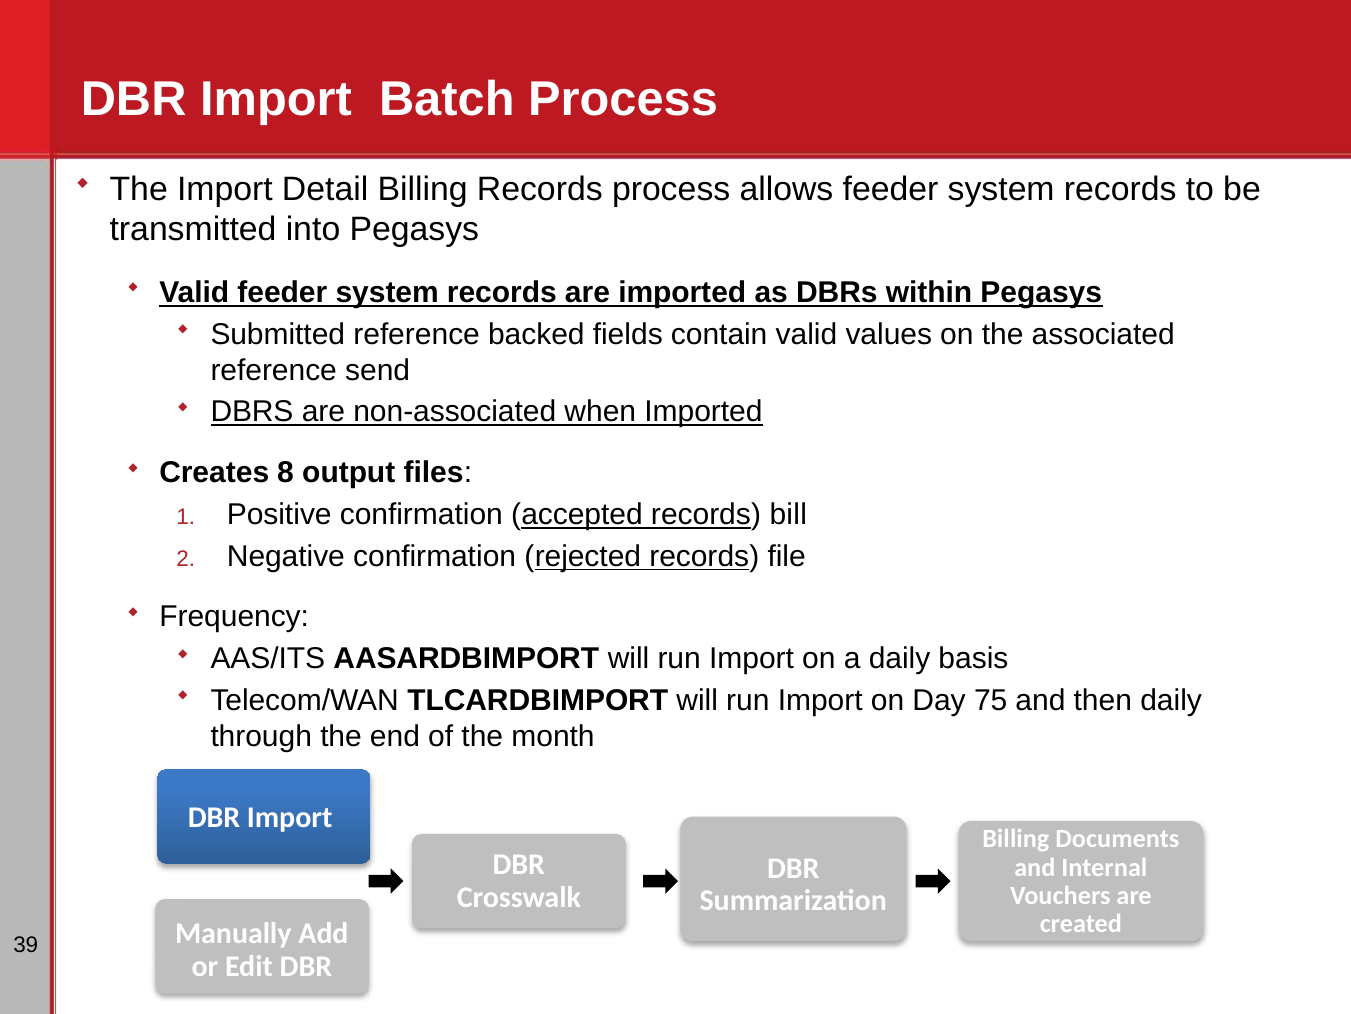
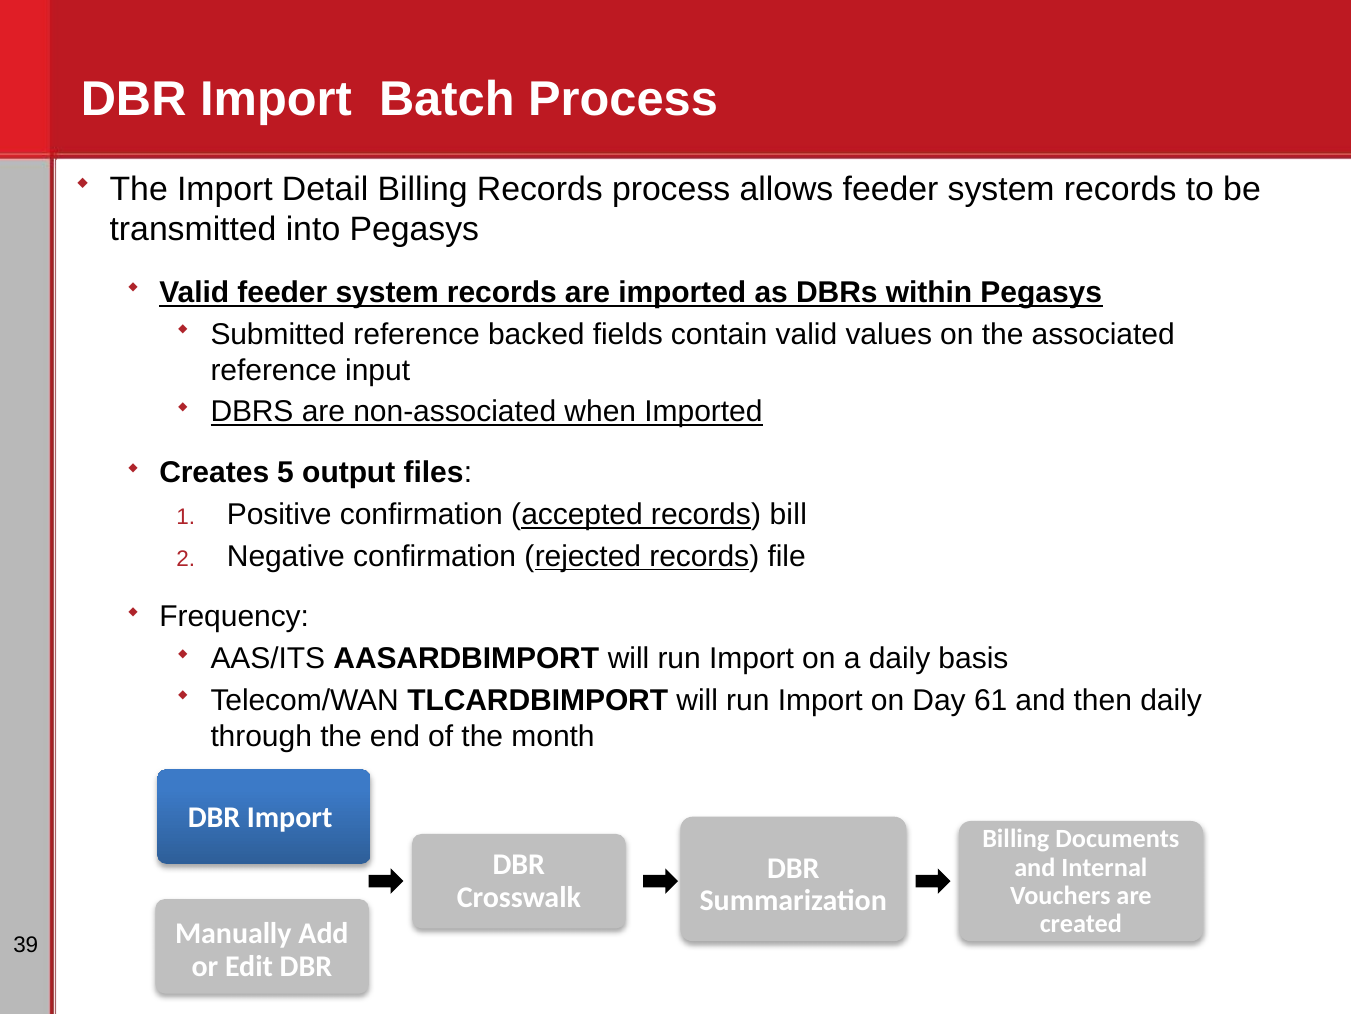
send: send -> input (378, 370)
8: 8 -> 5 (286, 473)
75: 75 -> 61 (991, 700)
